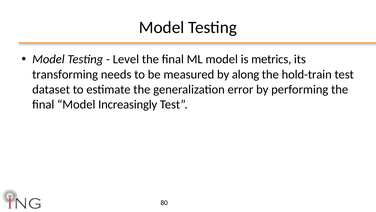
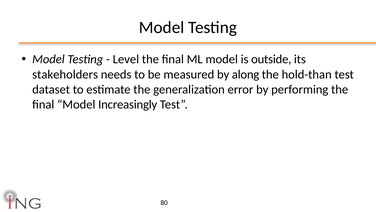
metrics: metrics -> outside (271, 59)
transforming: transforming -> stakeholders (65, 74)
hold-train: hold-train -> hold-than (307, 74)
